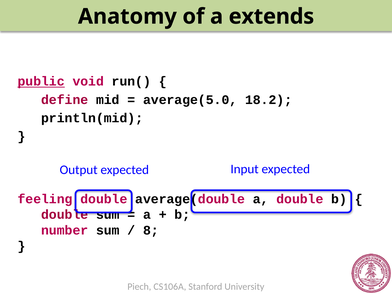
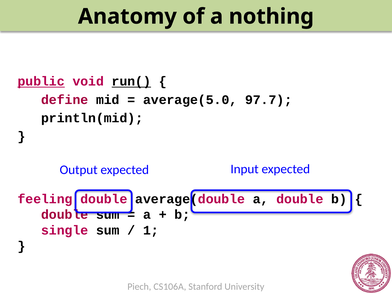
extends: extends -> nothing (271, 16)
run( underline: none -> present (131, 81)
18.2: 18.2 -> 97.7 (269, 100)
number: number -> single (65, 230)
8: 8 -> 1 (151, 230)
